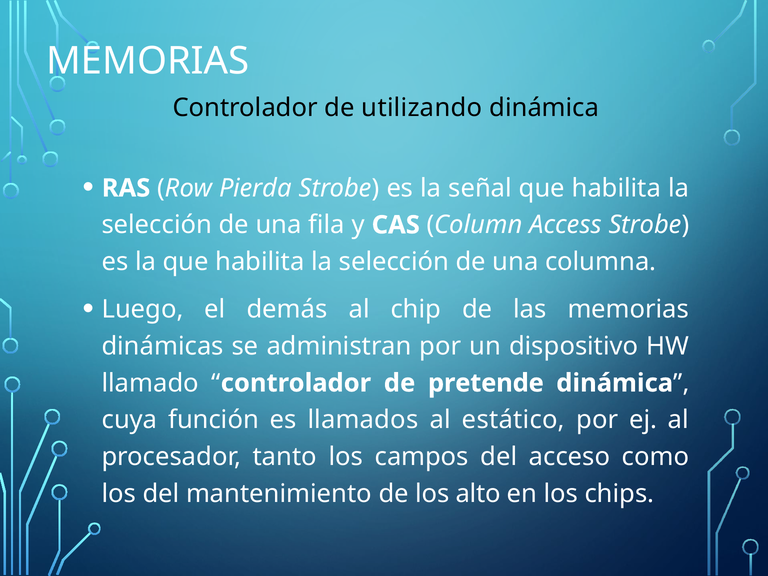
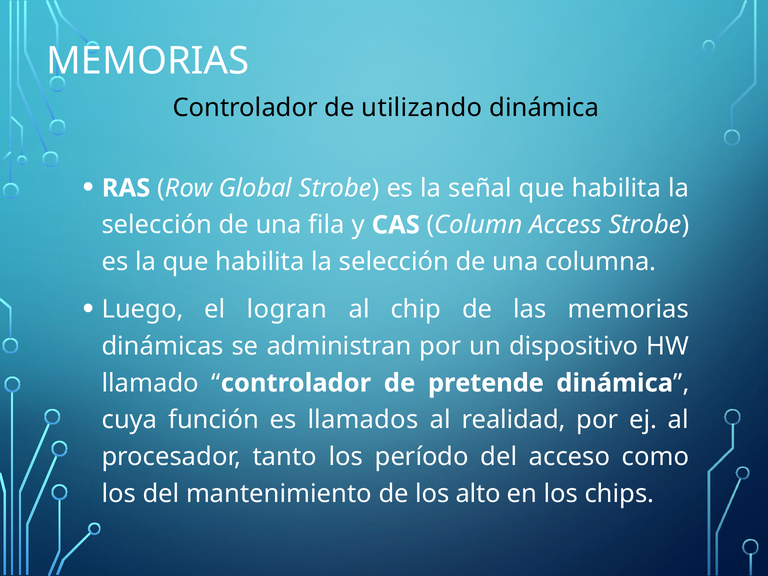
Pierda: Pierda -> Global (255, 188)
demás: demás -> logran (287, 309)
estático: estático -> realidad (514, 420)
campos: campos -> período (422, 457)
